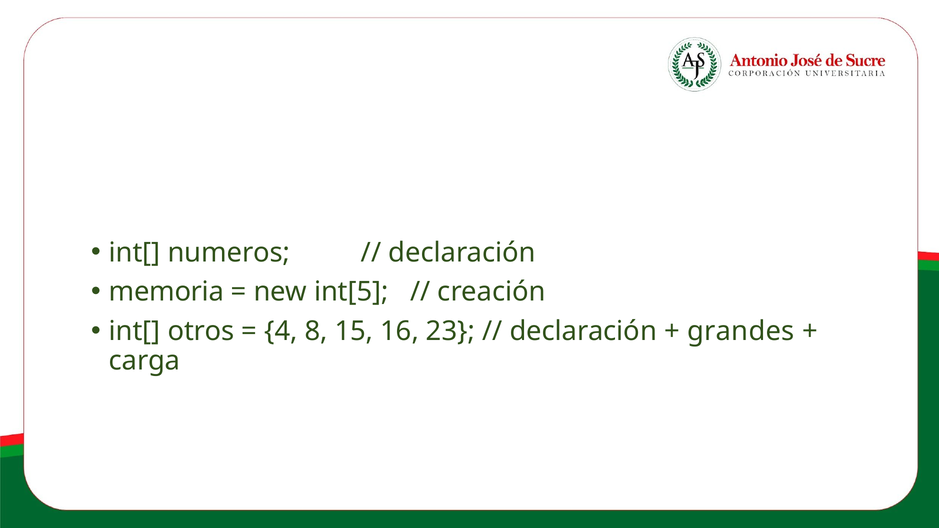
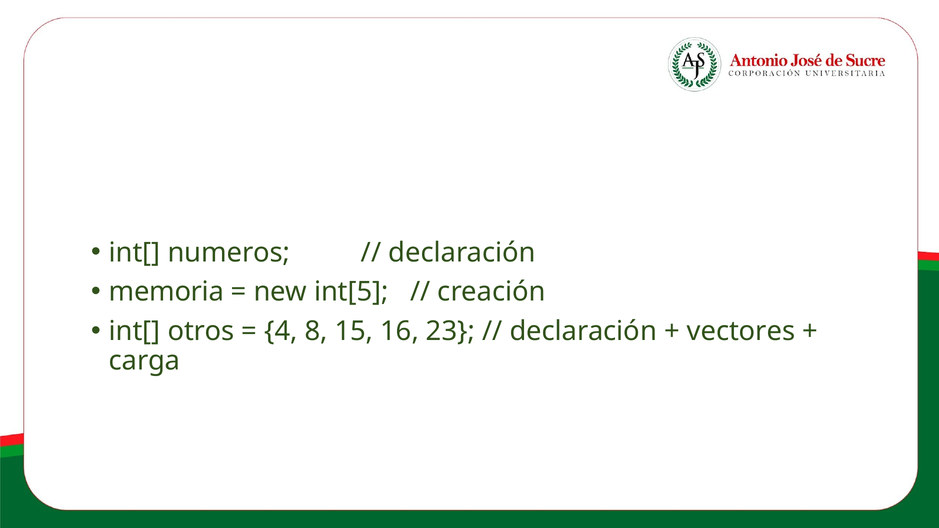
grandes: grandes -> vectores (741, 331)
